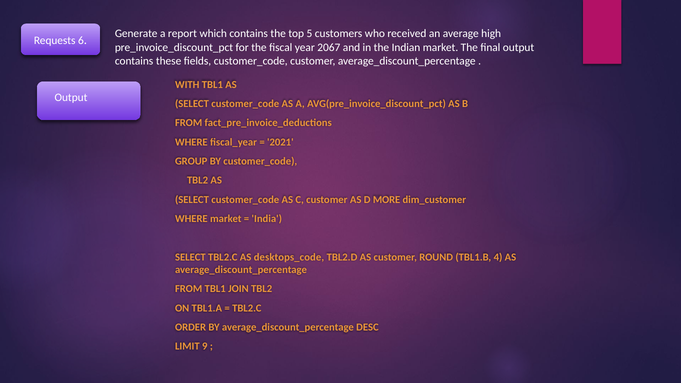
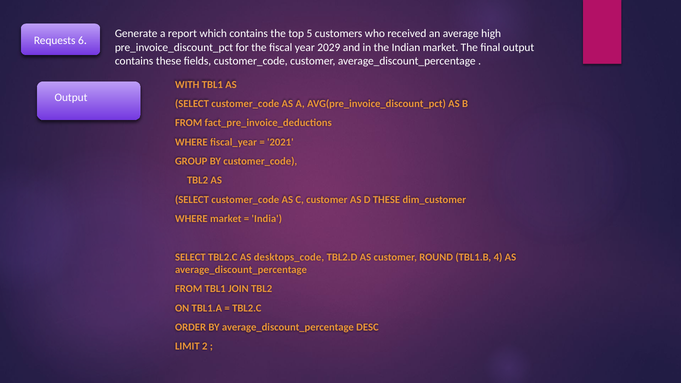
2067: 2067 -> 2029 (329, 47)
D MORE: MORE -> THESE (387, 200)
9: 9 -> 2 (205, 346)
